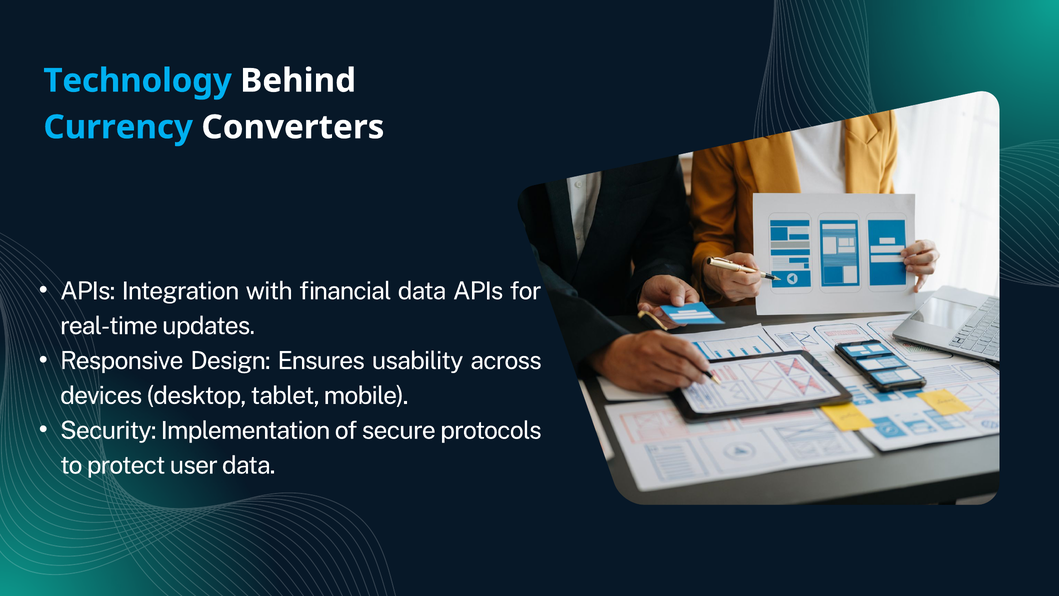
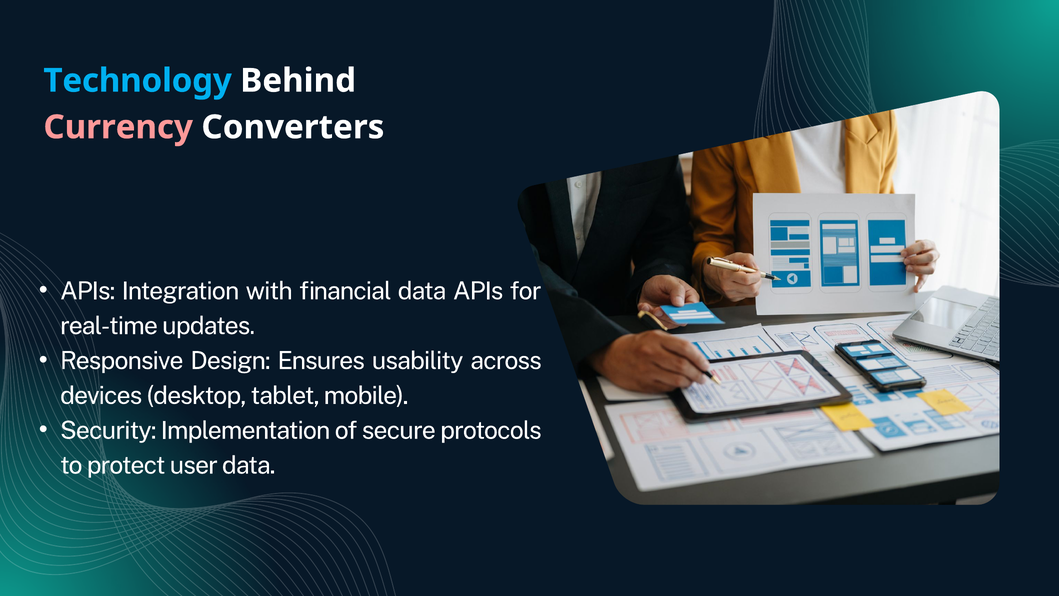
Currency colour: light blue -> pink (118, 127)
